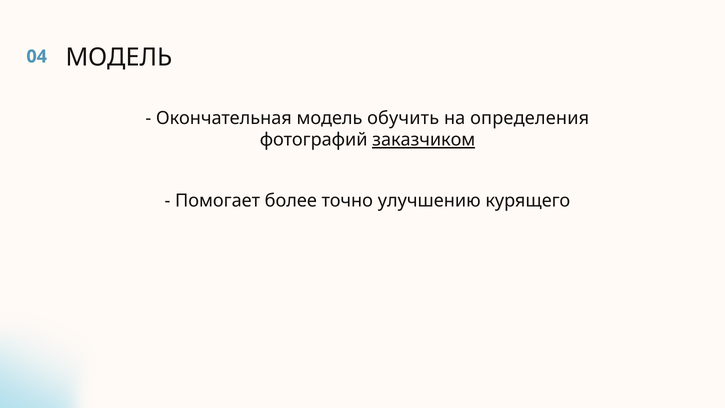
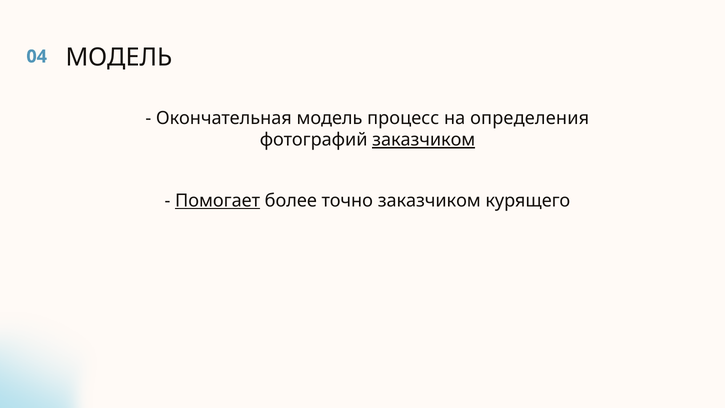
обучить: обучить -> процесс (403, 118)
Помогает underline: none -> present (218, 200)
точно улучшению: улучшению -> заказчиком (429, 200)
